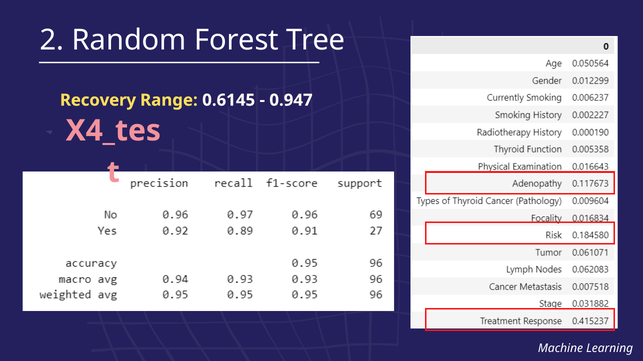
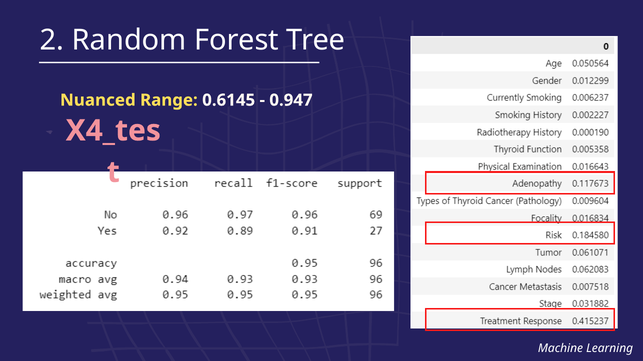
Recovery: Recovery -> Nuanced (98, 100)
